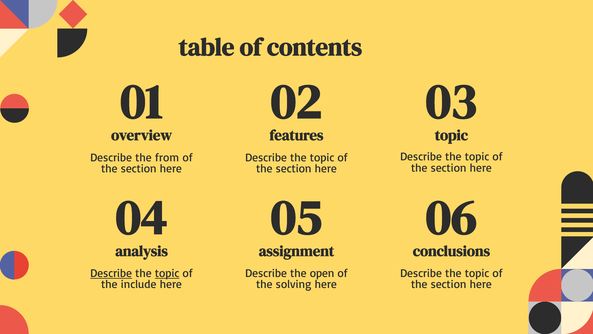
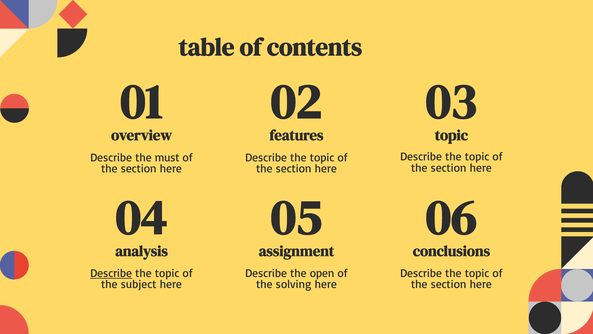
from: from -> must (167, 157)
topic underline: present -> none (167, 273)
include: include -> subject (139, 284)
